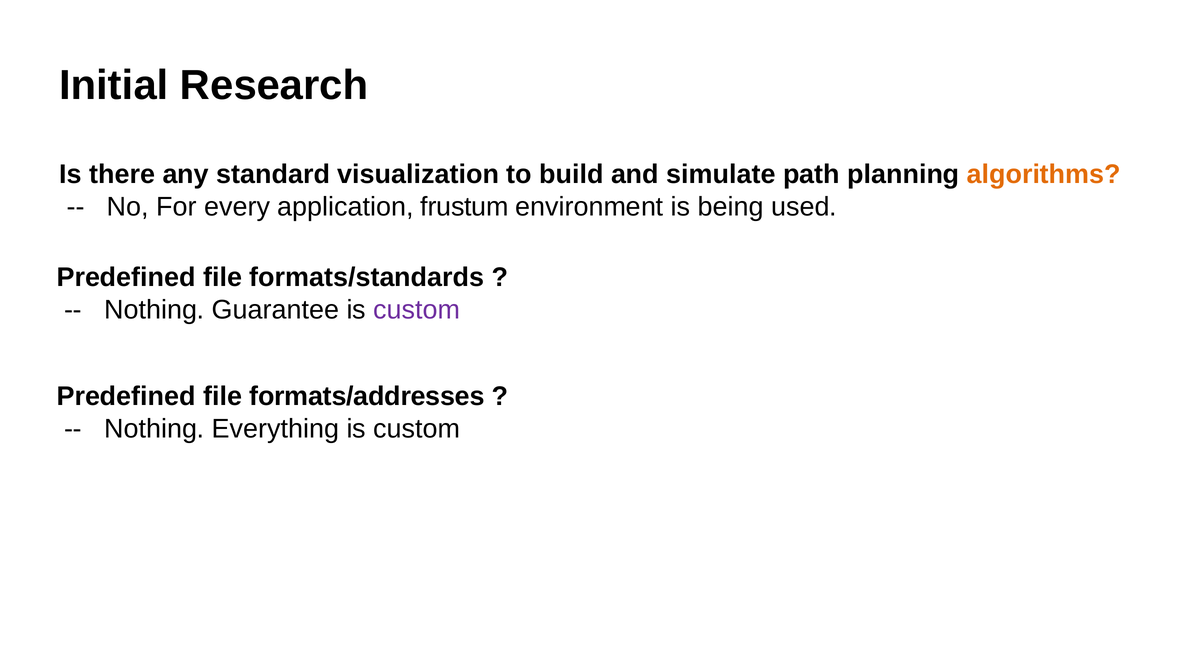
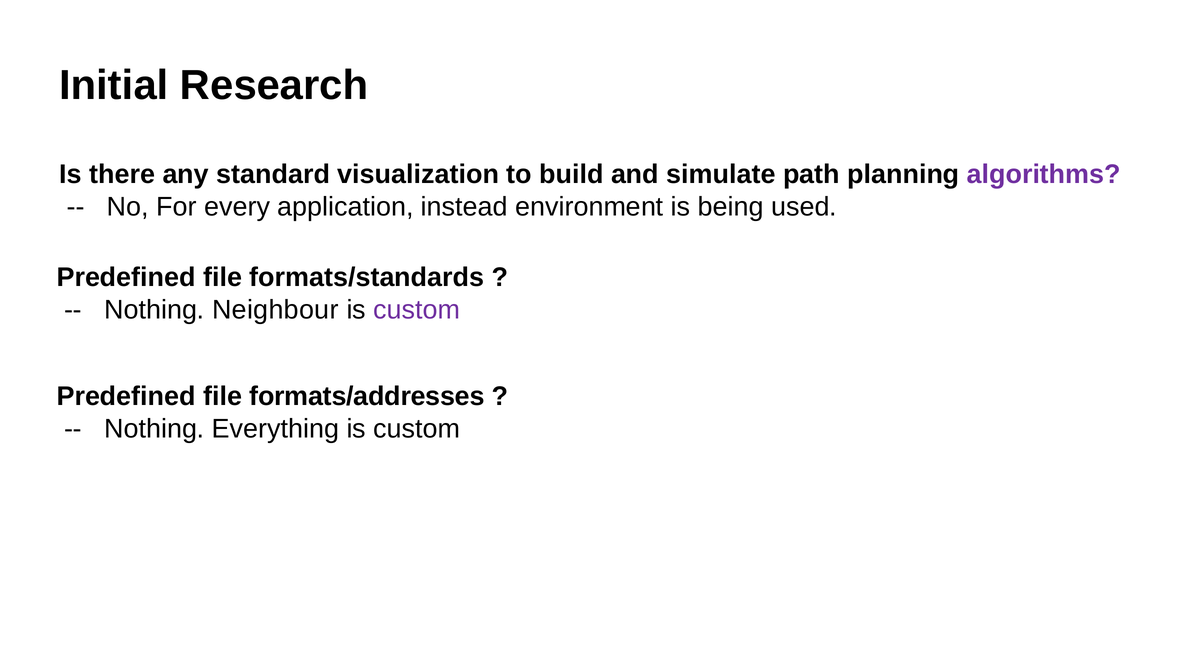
algorithms colour: orange -> purple (1044, 174)
frustum: frustum -> instead (464, 207)
Guarantee: Guarantee -> Neighbour (275, 310)
